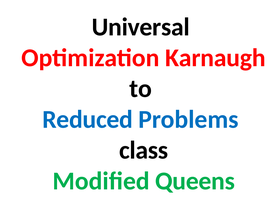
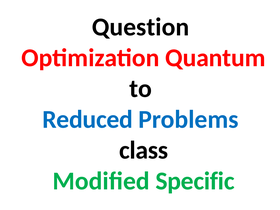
Universal: Universal -> Question (141, 27)
Karnaugh: Karnaugh -> Quantum (215, 58)
Queens: Queens -> Specific (195, 181)
